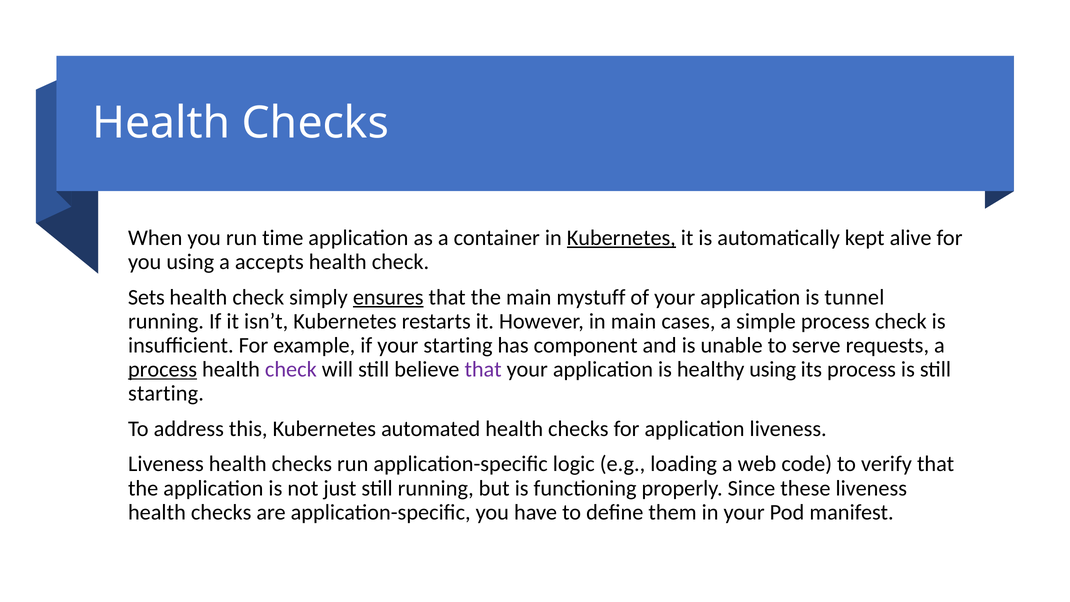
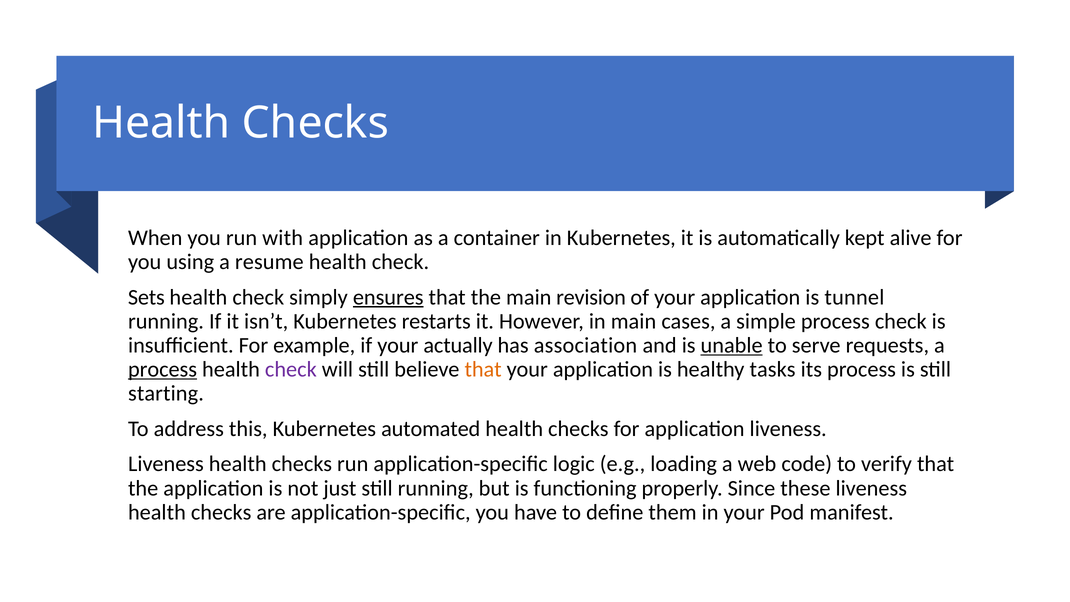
time: time -> with (283, 238)
Kubernetes underline: present -> none (621, 238)
accepts: accepts -> resume (269, 262)
mystuff: mystuff -> revision (591, 297)
your starting: starting -> actually (458, 345)
component: component -> association (585, 345)
unable underline: none -> present (732, 345)
that colour: purple -> orange (483, 369)
healthy using: using -> tasks (773, 369)
